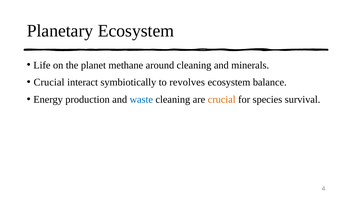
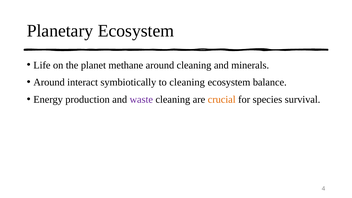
Crucial: Crucial -> Around (49, 82)
to revolves: revolves -> cleaning (187, 82)
waste colour: blue -> purple (141, 100)
